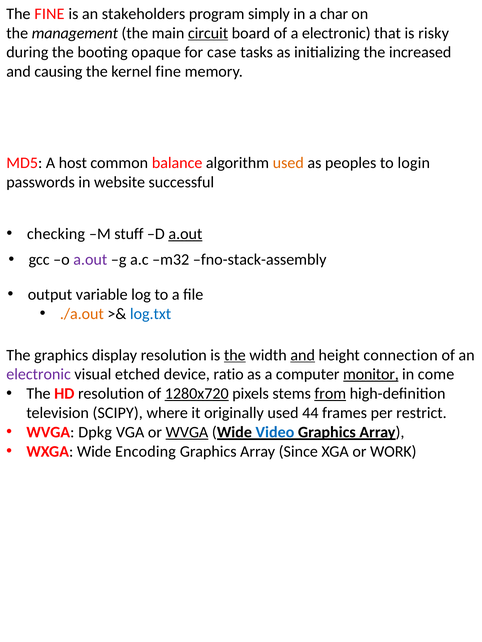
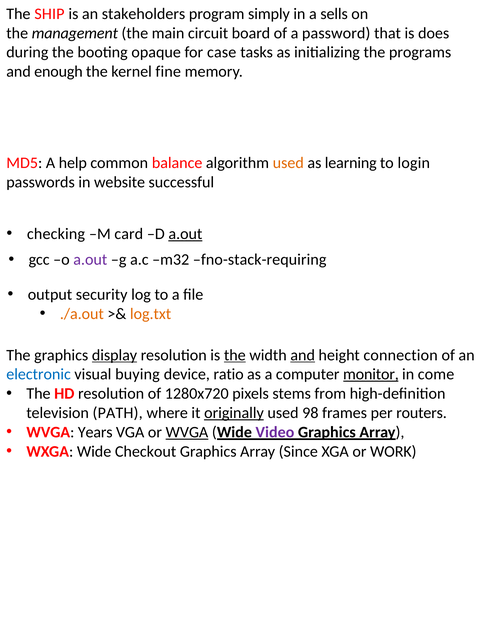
The FINE: FINE -> SHIP (49, 14)
char: char -> sells (334, 14)
circuit underline: present -> none (208, 33)
a electronic: electronic -> password (336, 33)
risky: risky -> does (434, 33)
increased: increased -> programs (420, 52)
causing: causing -> enough (58, 72)
host: host -> help (73, 163)
peoples: peoples -> learning (351, 163)
stuff: stuff -> card (129, 234)
fno-stack-assembly: fno-stack-assembly -> fno-stack-requiring (260, 260)
variable: variable -> security (102, 295)
log.txt colour: blue -> orange (151, 314)
display underline: none -> present (114, 355)
electronic colour: purple -> blue (39, 375)
etched: etched -> buying (137, 375)
1280x720 underline: present -> none (197, 394)
from underline: present -> none (330, 394)
SCIPY: SCIPY -> PATH (118, 413)
originally underline: none -> present (234, 413)
44: 44 -> 98 (310, 413)
restrict: restrict -> routers (421, 413)
Dpkg: Dpkg -> Years (95, 433)
Video colour: blue -> purple (275, 433)
Encoding: Encoding -> Checkout (146, 452)
